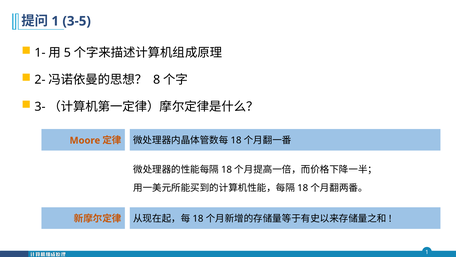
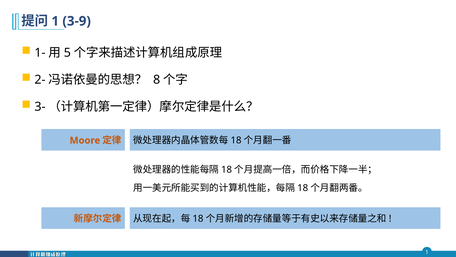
3-5: 3-5 -> 3-9 (77, 21)
